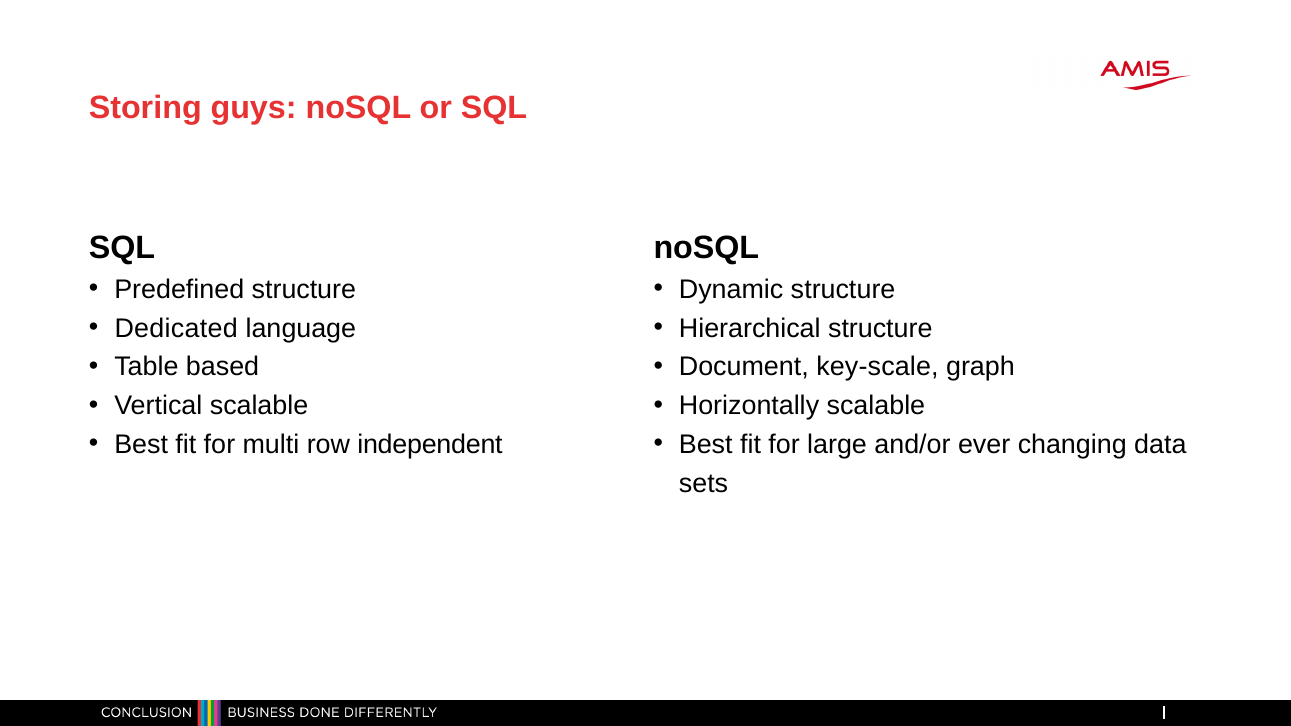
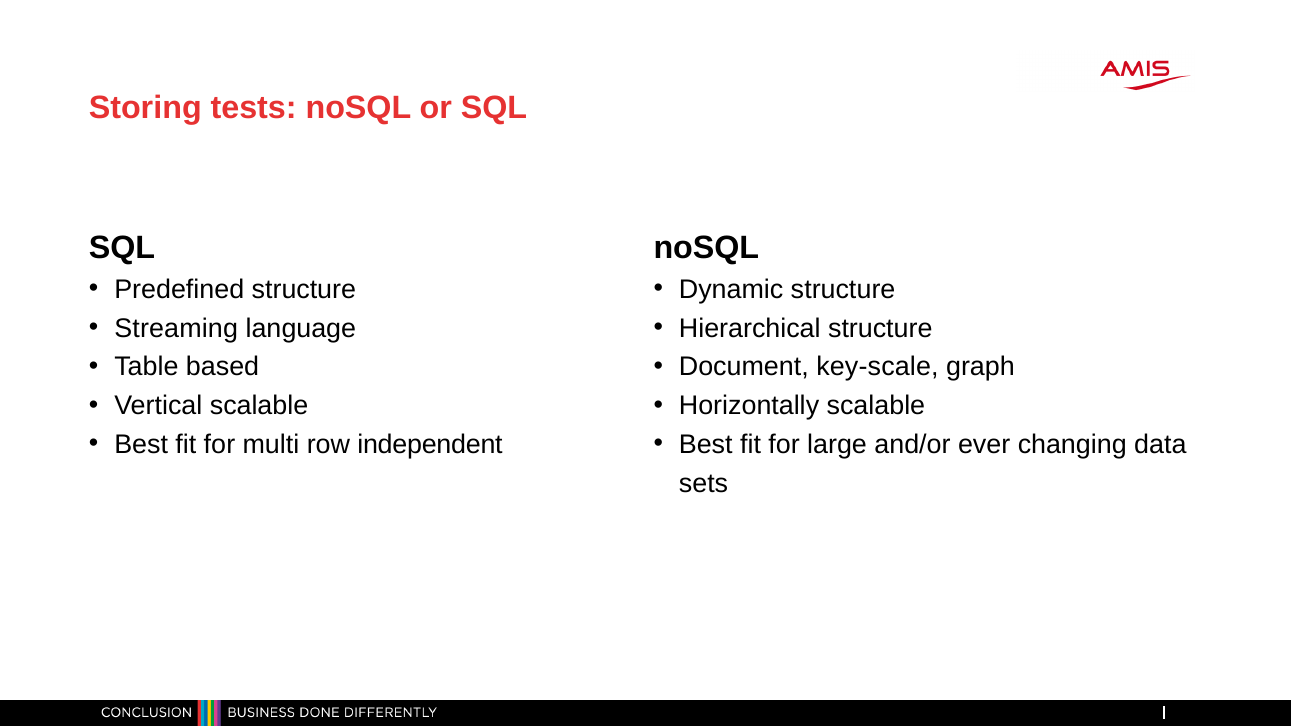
guys: guys -> tests (254, 108)
Dedicated: Dedicated -> Streaming (176, 328)
